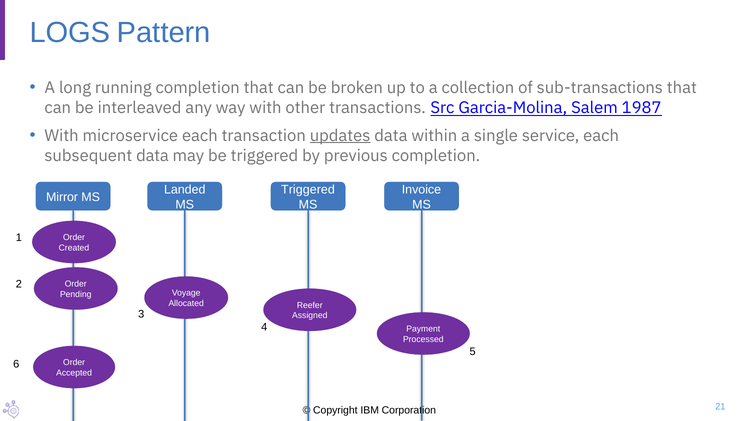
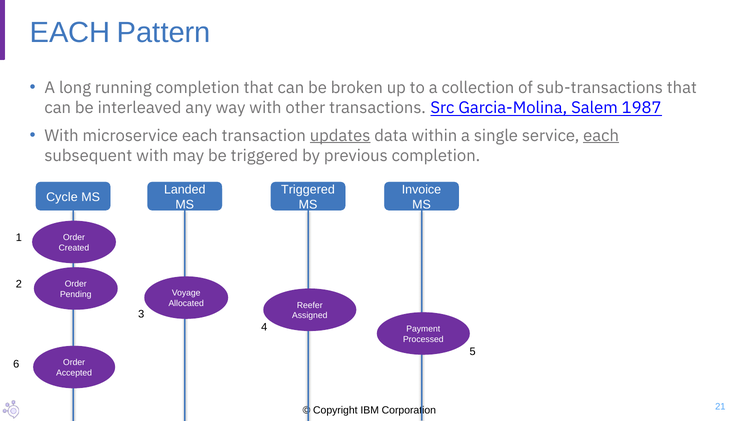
LOGS: LOGS -> EACH (70, 33)
each underline: none -> present (601, 136)
subsequent data: data -> with (152, 155)
Mirror: Mirror -> Cycle (62, 197)
